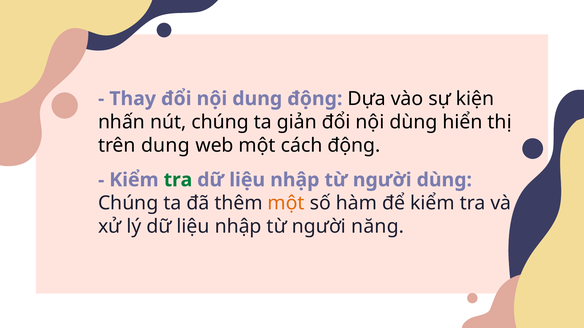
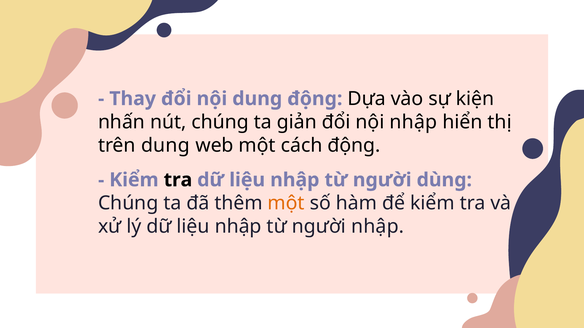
nội dùng: dùng -> nhập (413, 122)
tra colour: green -> black (178, 180)
người năng: năng -> nhập (378, 227)
